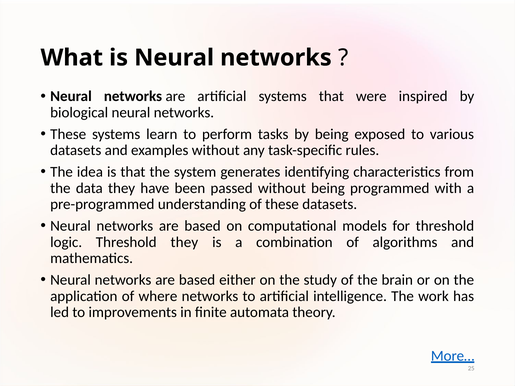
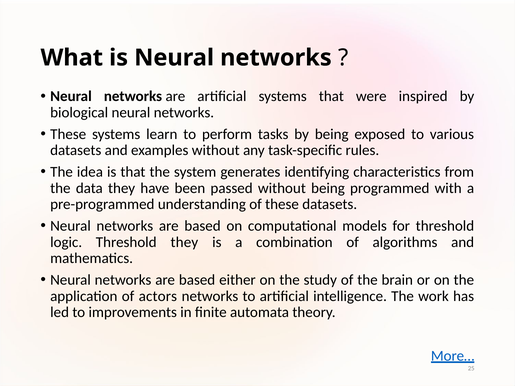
where: where -> actors (158, 296)
